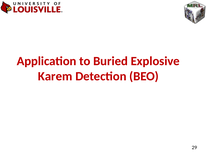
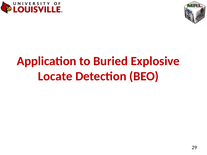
Karem: Karem -> Locate (55, 76)
